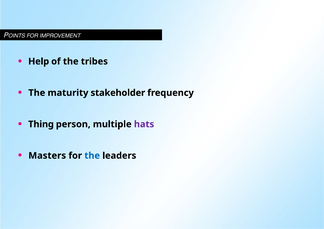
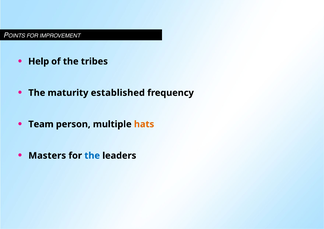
stakeholder: stakeholder -> established (118, 93)
Thing: Thing -> Team (41, 124)
hats colour: purple -> orange (144, 124)
